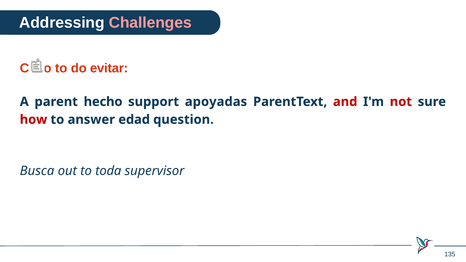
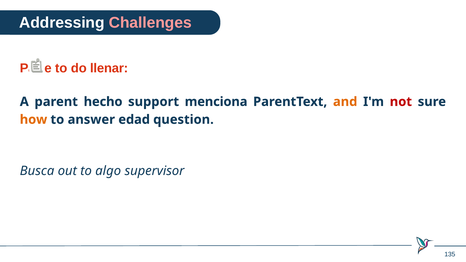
Caso: Caso -> Parte (36, 68)
evitar: evitar -> llenar (109, 68)
apoyadas: apoyadas -> menciona (216, 102)
and colour: red -> orange (345, 102)
how colour: red -> orange (34, 120)
toda: toda -> algo (108, 171)
